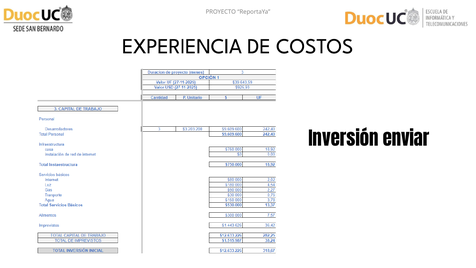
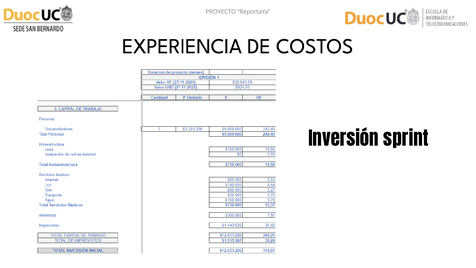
enviar: enviar -> sprint (406, 139)
